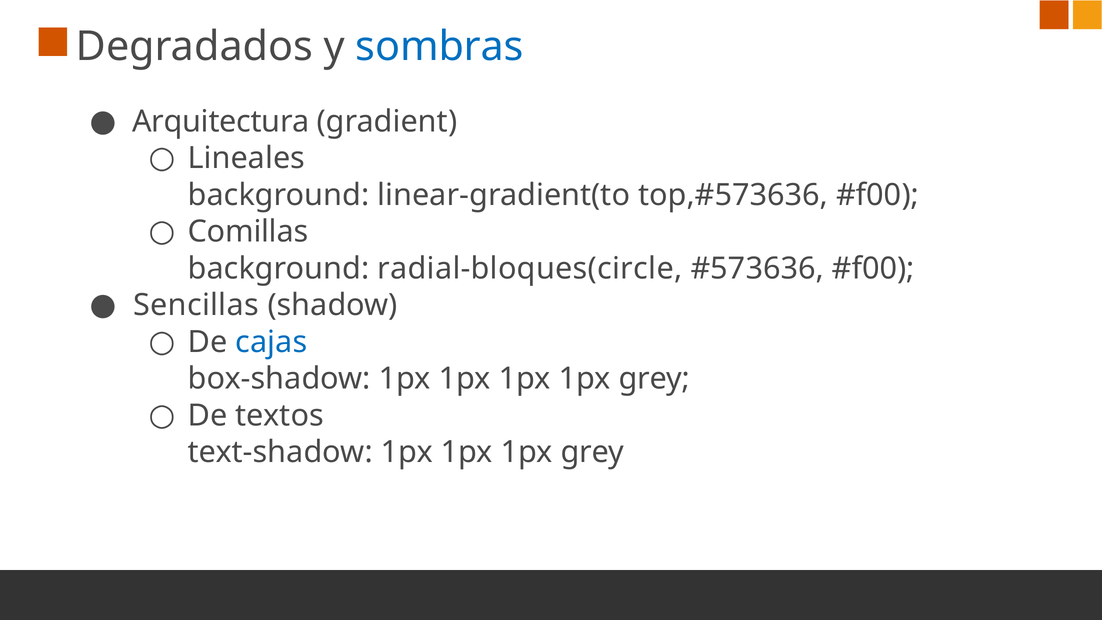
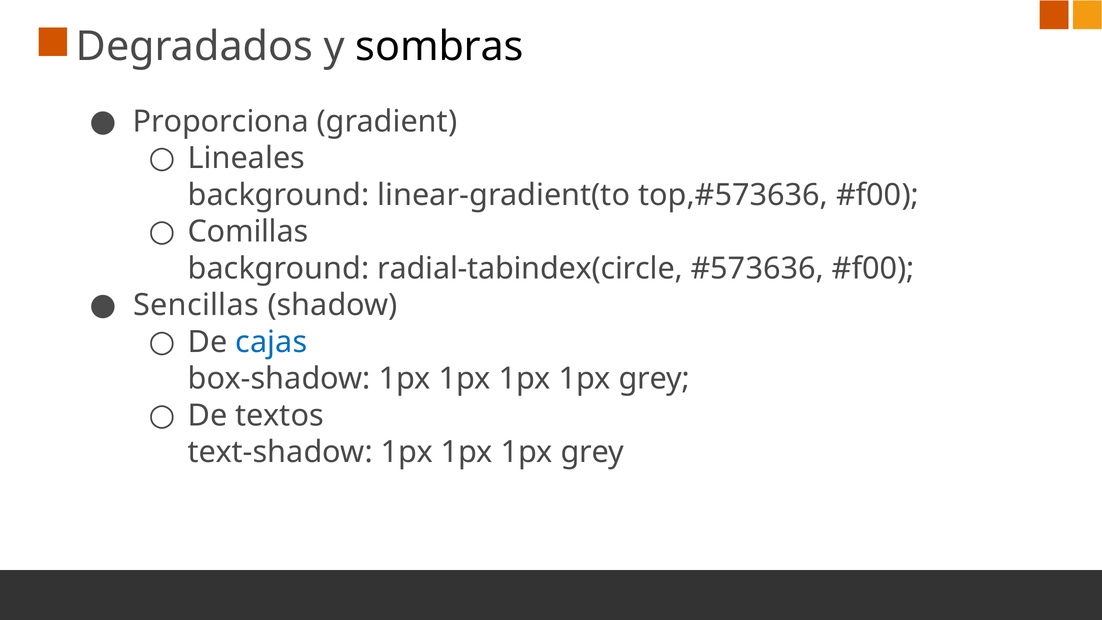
sombras colour: blue -> black (440, 47)
Arquitectura: Arquitectura -> Proporciona (221, 121)
radial-bloques(circle: radial-bloques(circle -> radial-tabindex(circle (530, 268)
